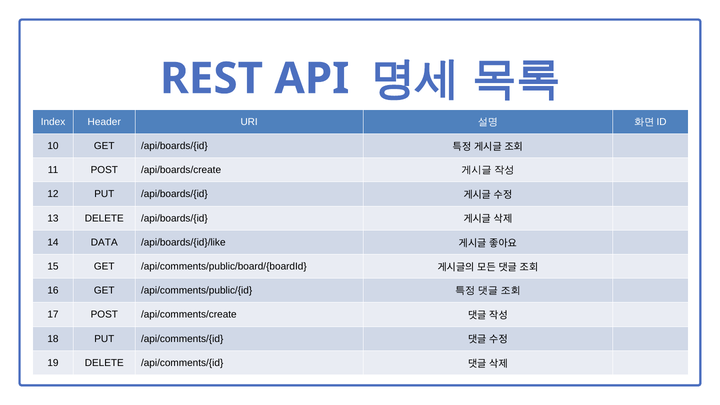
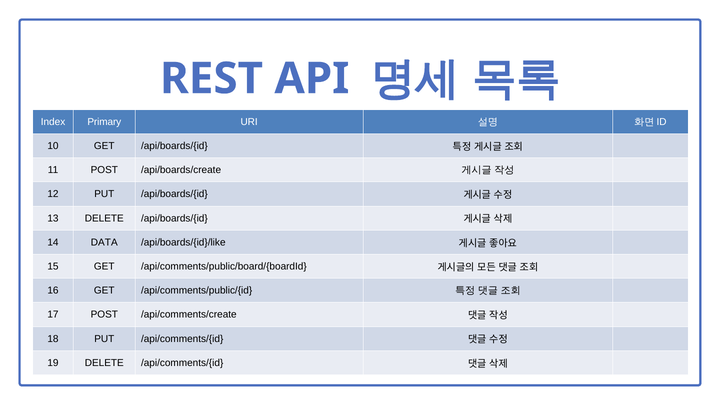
Header: Header -> Primary (104, 122)
